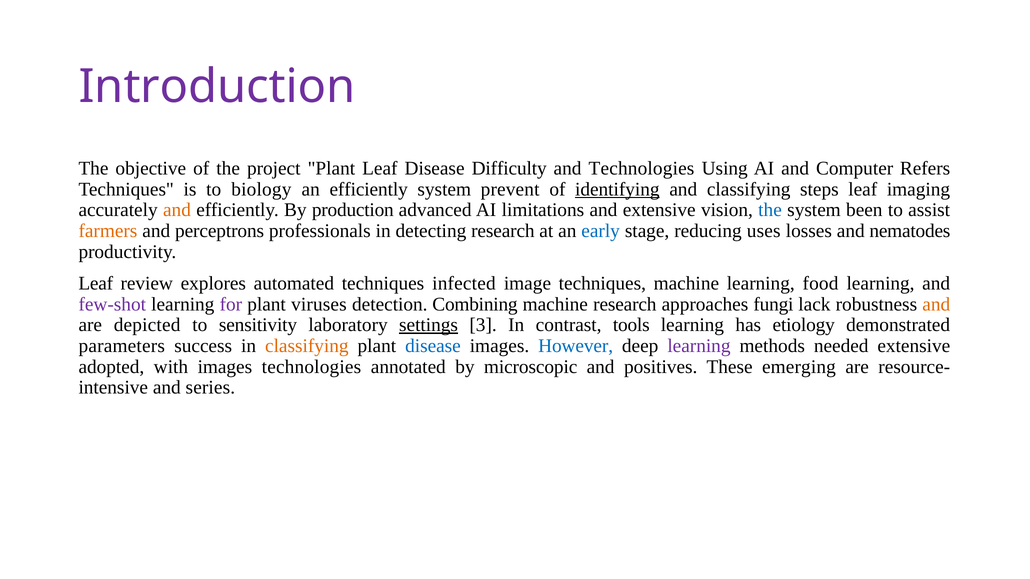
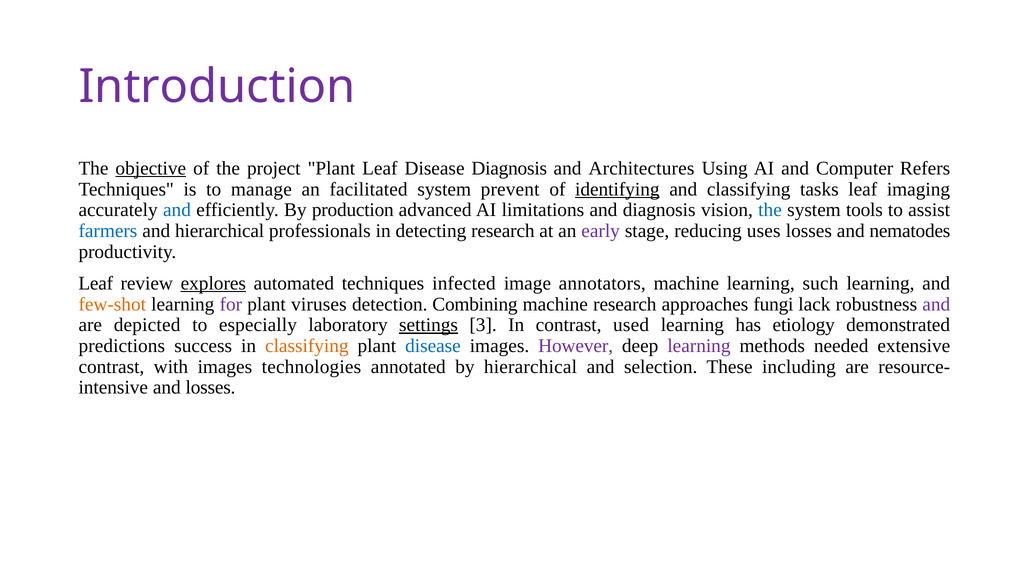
objective underline: none -> present (151, 168)
Disease Difficulty: Difficulty -> Diagnosis (509, 168)
and Technologies: Technologies -> Architectures (642, 168)
biology: biology -> manage (261, 189)
an efficiently: efficiently -> facilitated (369, 189)
steps: steps -> tasks (819, 189)
and colour: orange -> blue (177, 210)
and extensive: extensive -> diagnosis (659, 210)
been: been -> tools (864, 210)
farmers colour: orange -> blue (108, 231)
and perceptrons: perceptrons -> hierarchical (220, 231)
early colour: blue -> purple (601, 231)
explores underline: none -> present (213, 283)
image techniques: techniques -> annotators (602, 283)
food: food -> such (821, 283)
few-shot colour: purple -> orange (112, 304)
and colour: orange -> purple (936, 304)
sensitivity: sensitivity -> especially (258, 325)
tools: tools -> used (631, 325)
parameters: parameters -> predictions (122, 346)
However colour: blue -> purple (576, 346)
adopted: adopted -> contrast (111, 367)
by microscopic: microscopic -> hierarchical (531, 367)
positives: positives -> selection (661, 367)
emerging: emerging -> including (799, 367)
and series: series -> losses (211, 388)
